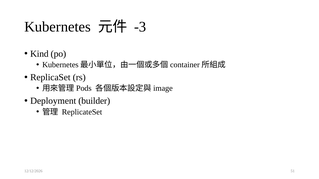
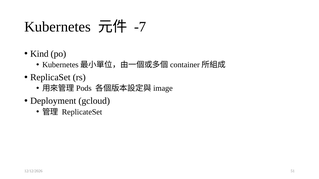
-3: -3 -> -7 (140, 27)
builder: builder -> gcloud (94, 101)
